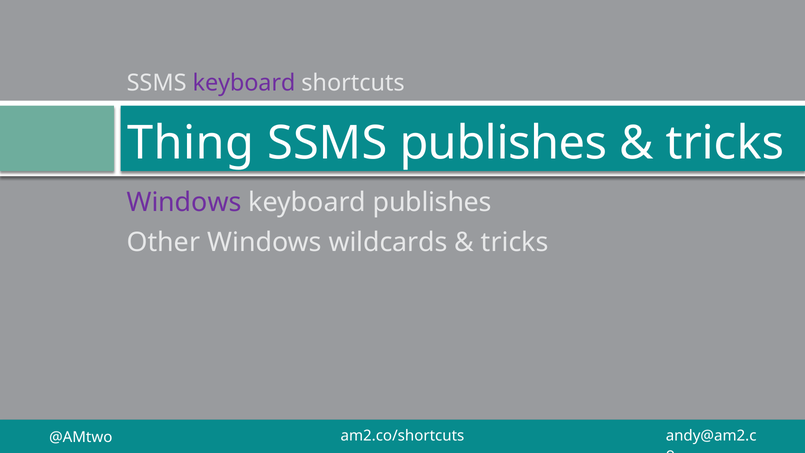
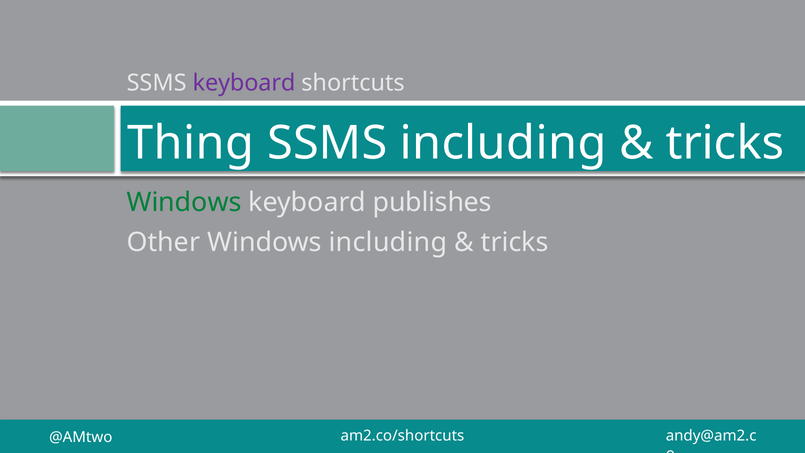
SSMS publishes: publishes -> including (503, 143)
Windows colour: purple -> green (184, 202)
Windows wildcards: wildcards -> including (388, 242)
